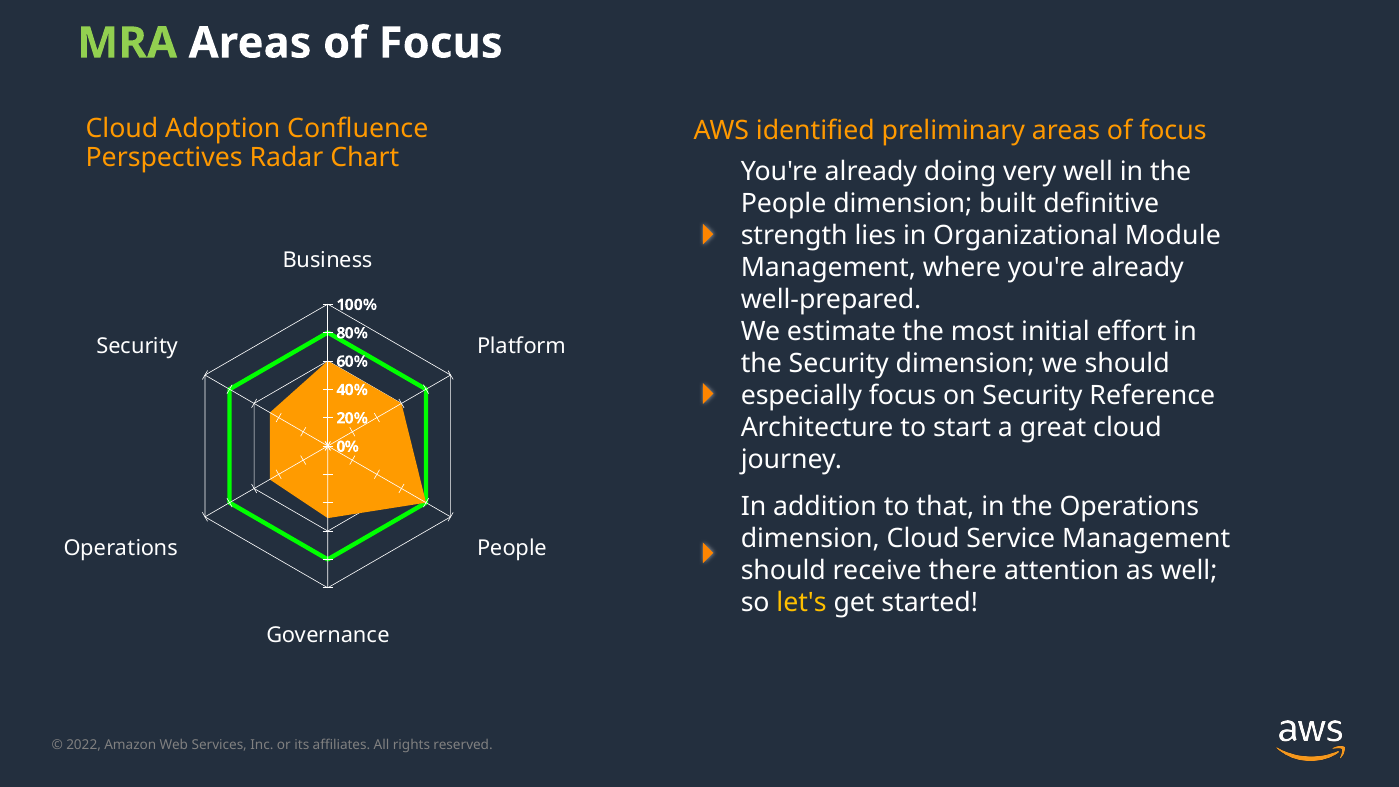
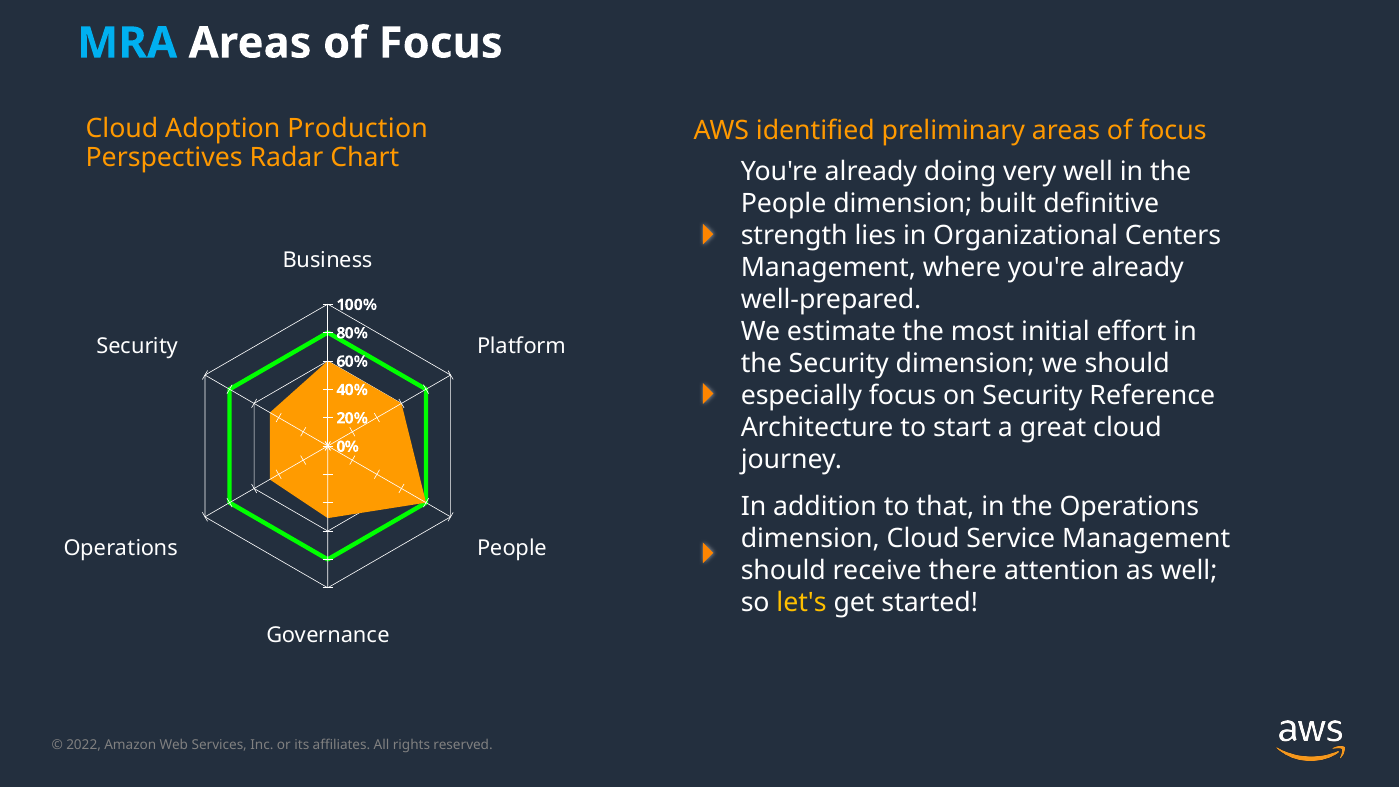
MRA colour: light green -> light blue (127, 43)
Confluence: Confluence -> Production (358, 129)
Module: Module -> Centers (1173, 236)
